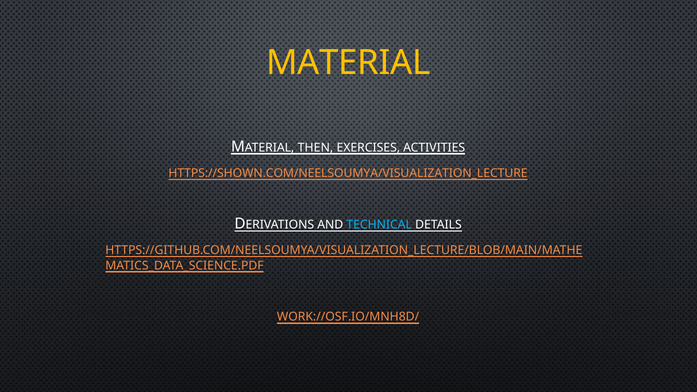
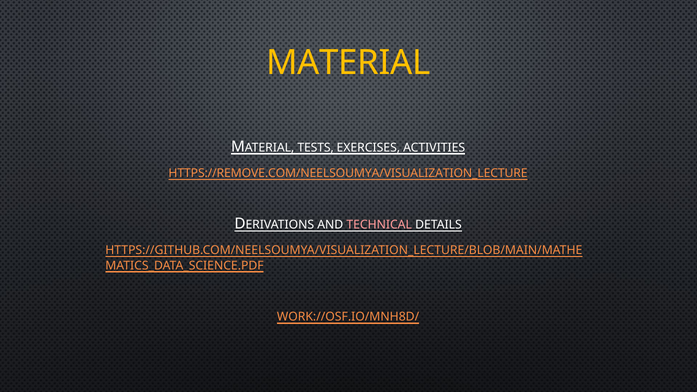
THEN: THEN -> TESTS (316, 147)
HTTPS://SHOWN.COM/NEELSOUMYA/VISUALIZATION_LECTURE: HTTPS://SHOWN.COM/NEELSOUMYA/VISUALIZATION_LECTURE -> HTTPS://REMOVE.COM/NEELSOUMYA/VISUALIZATION_LECTURE (348, 173)
TECHNICAL colour: light blue -> pink (379, 225)
